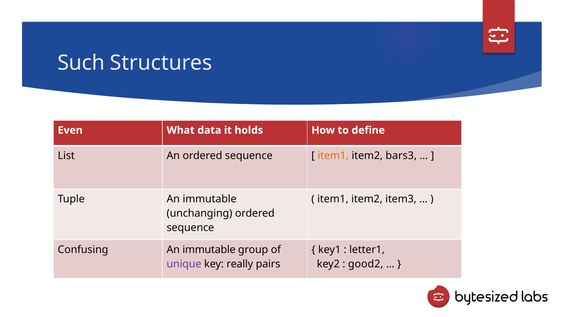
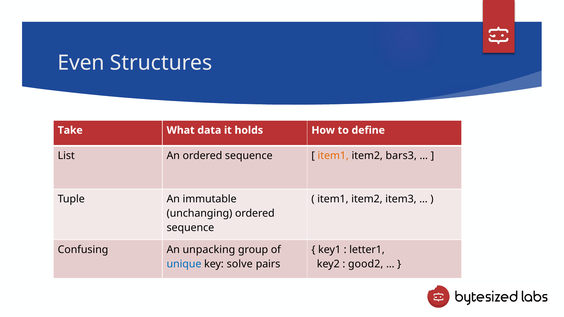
Such: Such -> Even (81, 63)
Even: Even -> Take (70, 130)
immutable: immutable -> unpacking (209, 250)
unique colour: purple -> blue (184, 264)
really: really -> solve (240, 264)
